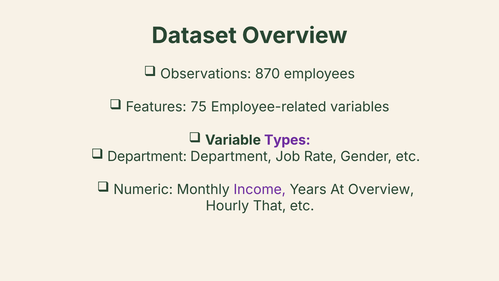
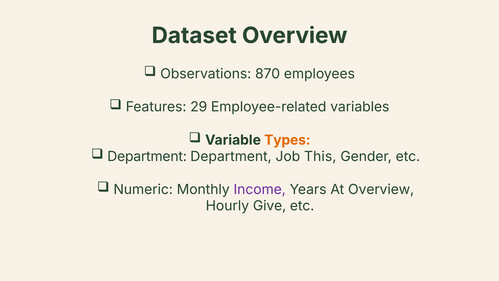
75: 75 -> 29 (199, 107)
Types colour: purple -> orange (287, 140)
Rate: Rate -> This (320, 156)
That: That -> Give (270, 206)
